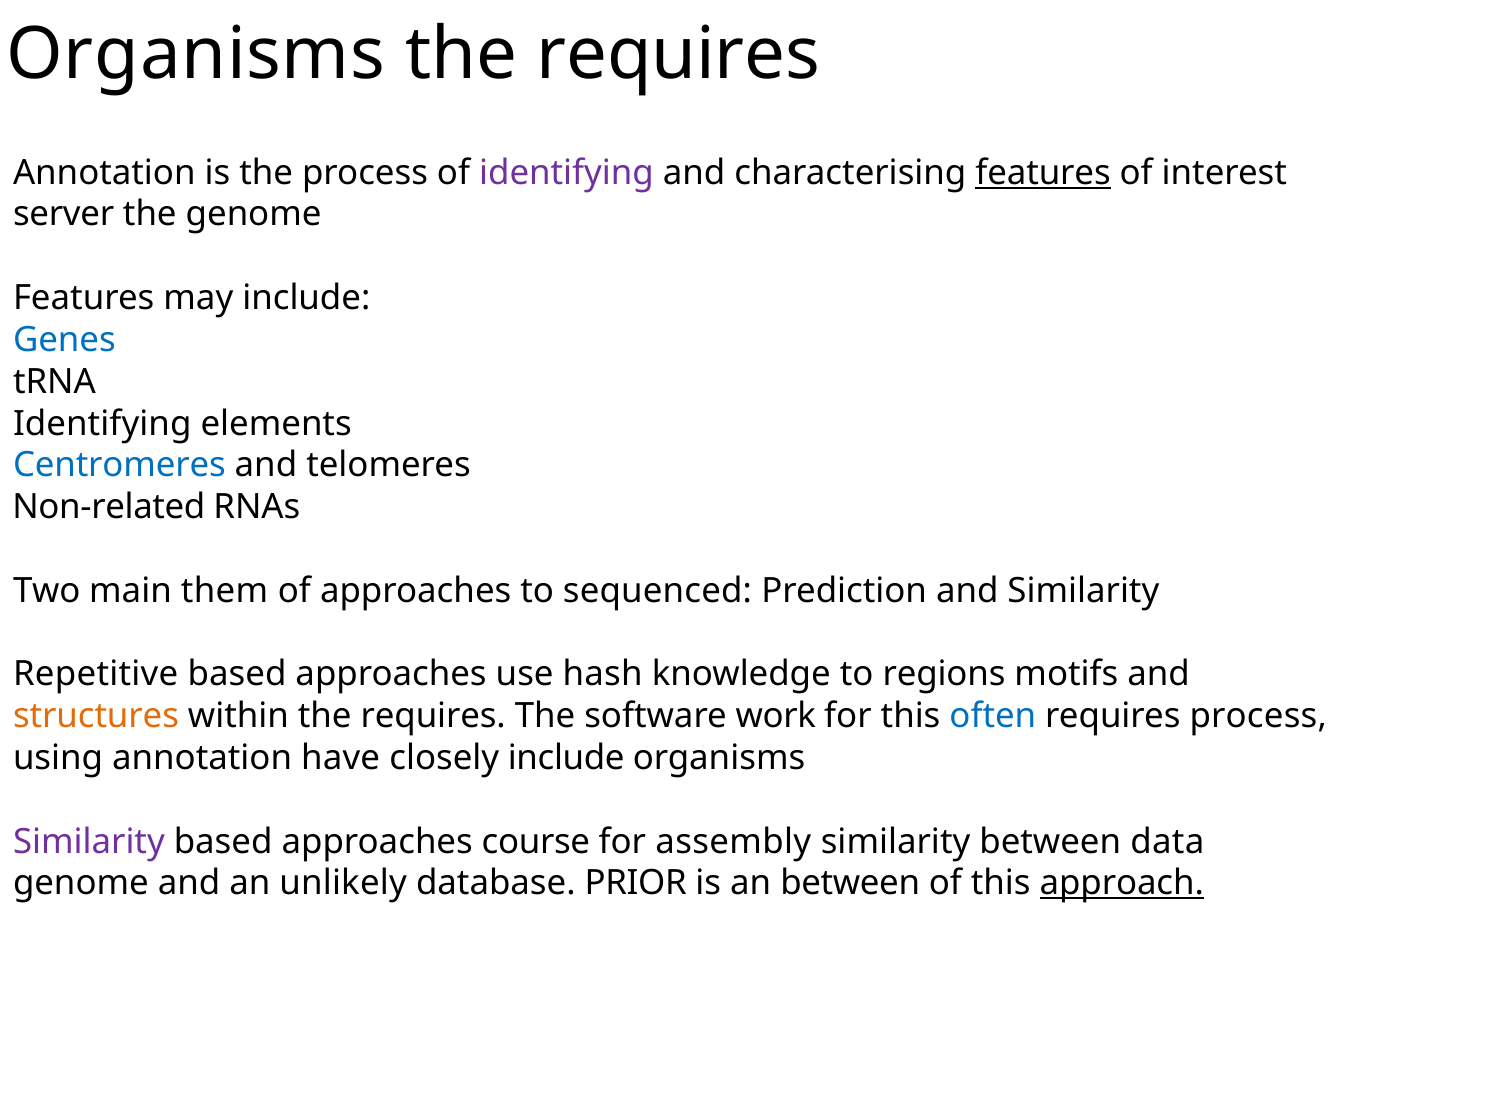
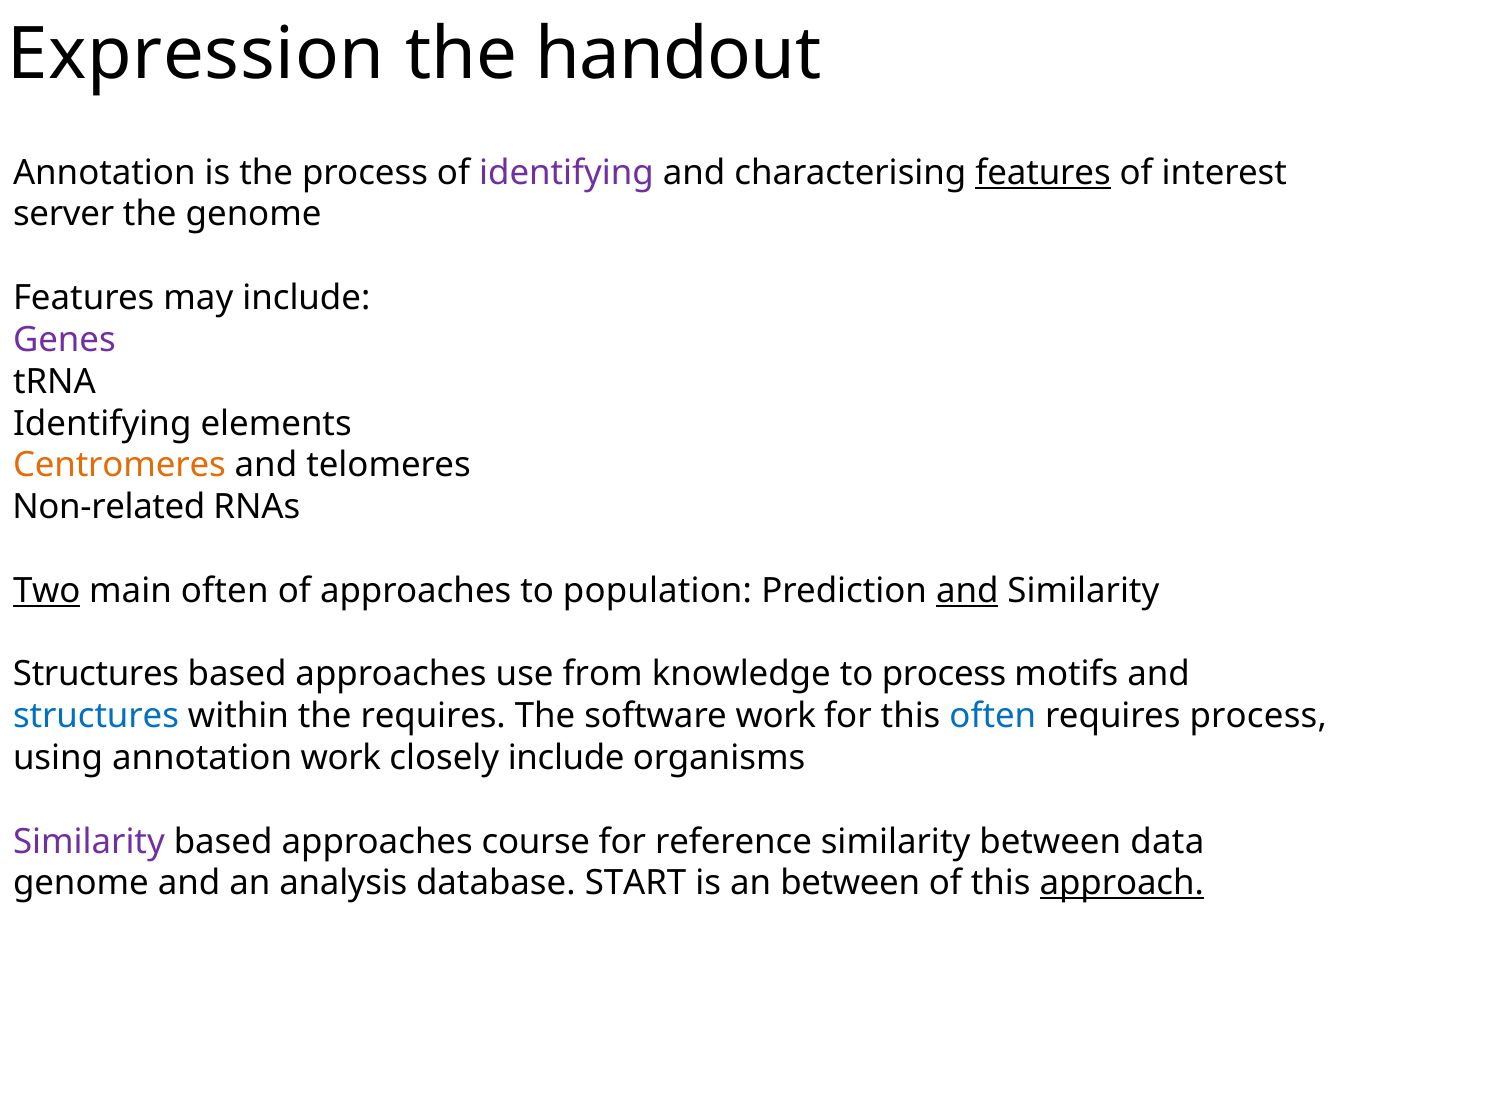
Organisms: Organisms -> Expression (196, 54)
requires: requires -> handout (679, 54)
Genes colour: blue -> purple (64, 340)
Centromeres colour: blue -> orange (119, 465)
Two underline: none -> present (47, 590)
main them: them -> often (225, 590)
sequenced: sequenced -> population (657, 590)
and underline: none -> present (967, 590)
Repetitive: Repetitive -> Structures (96, 674)
hash: hash -> from (603, 674)
to regions: regions -> process (944, 674)
structures colour: orange -> blue (96, 716)
annotation have: have -> work (341, 758)
assembly: assembly -> reference (734, 841)
unlikely: unlikely -> analysis (343, 883)
PRIOR: PRIOR -> START (636, 883)
